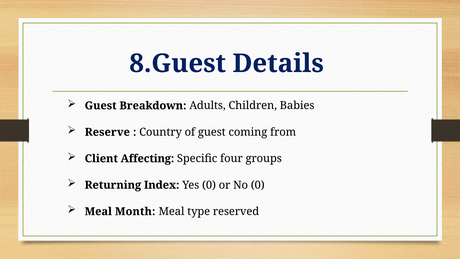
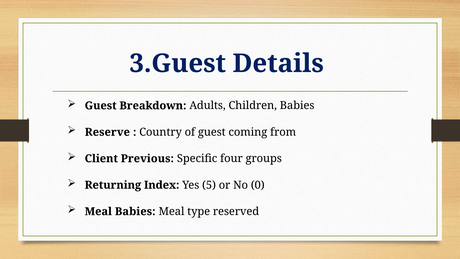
8.Guest: 8.Guest -> 3.Guest (178, 63)
Affecting: Affecting -> Previous (147, 158)
Yes 0: 0 -> 5 (209, 185)
Meal Month: Month -> Babies (135, 211)
